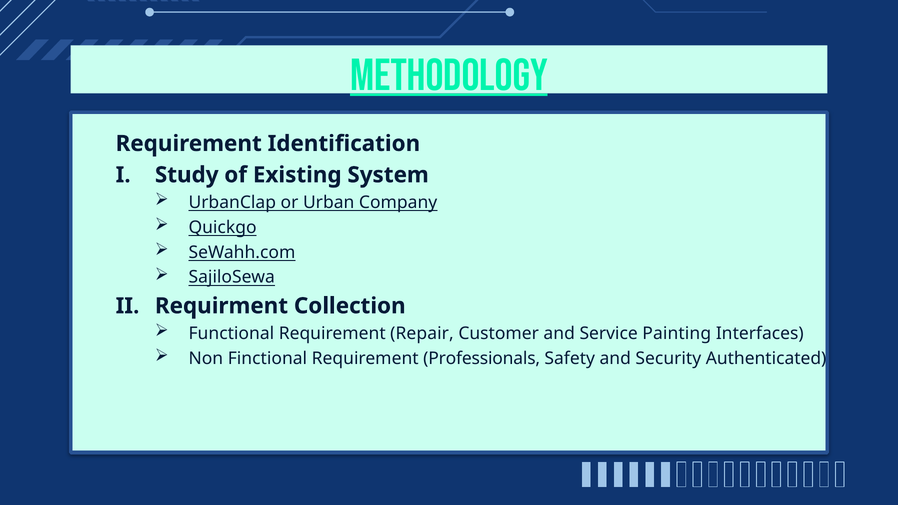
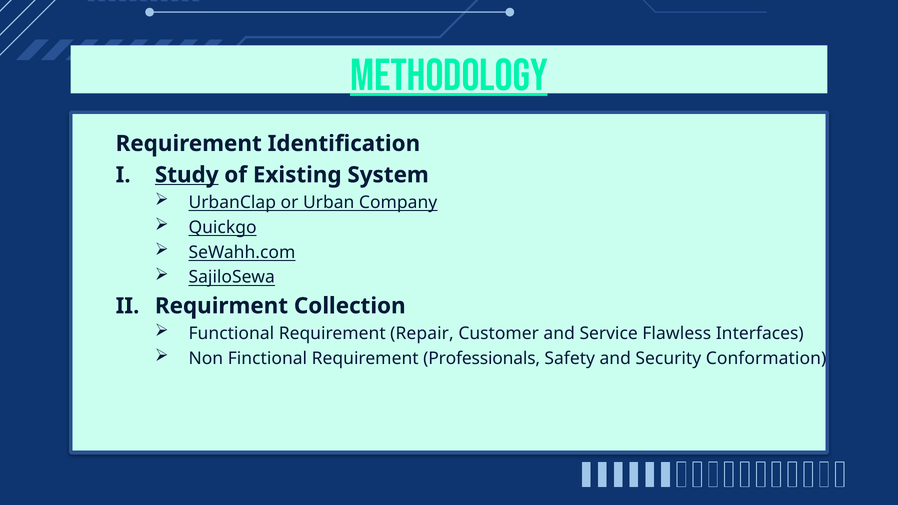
Study underline: none -> present (187, 175)
Painting: Painting -> Flawless (677, 334)
Authenticated: Authenticated -> Conformation (766, 358)
